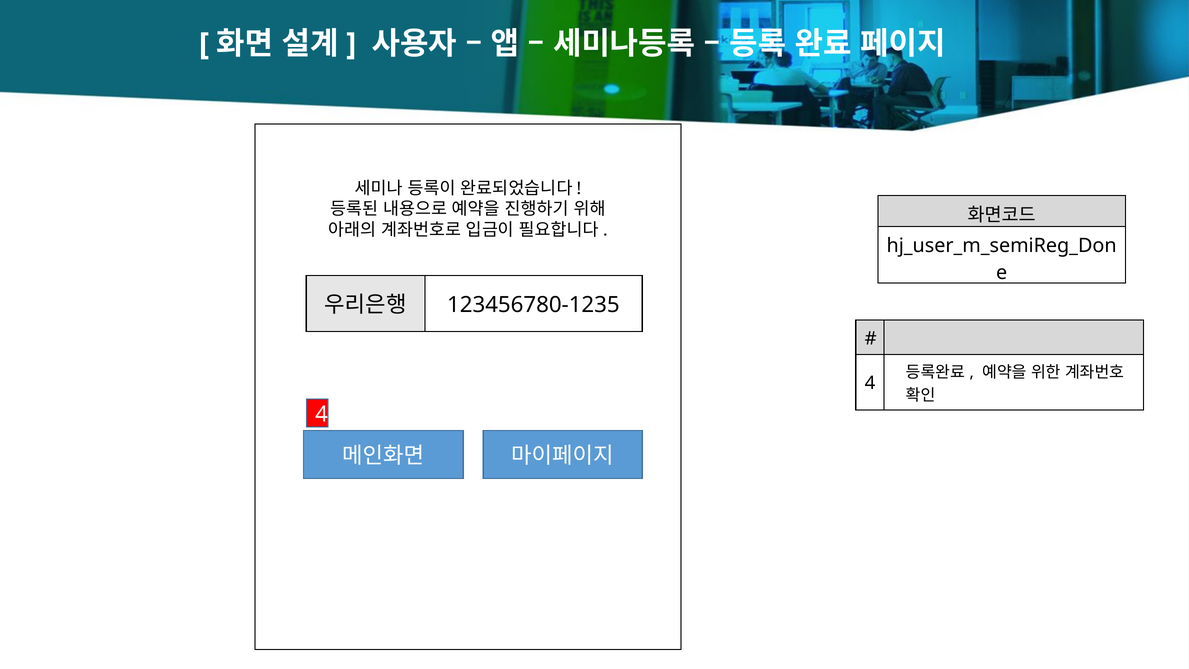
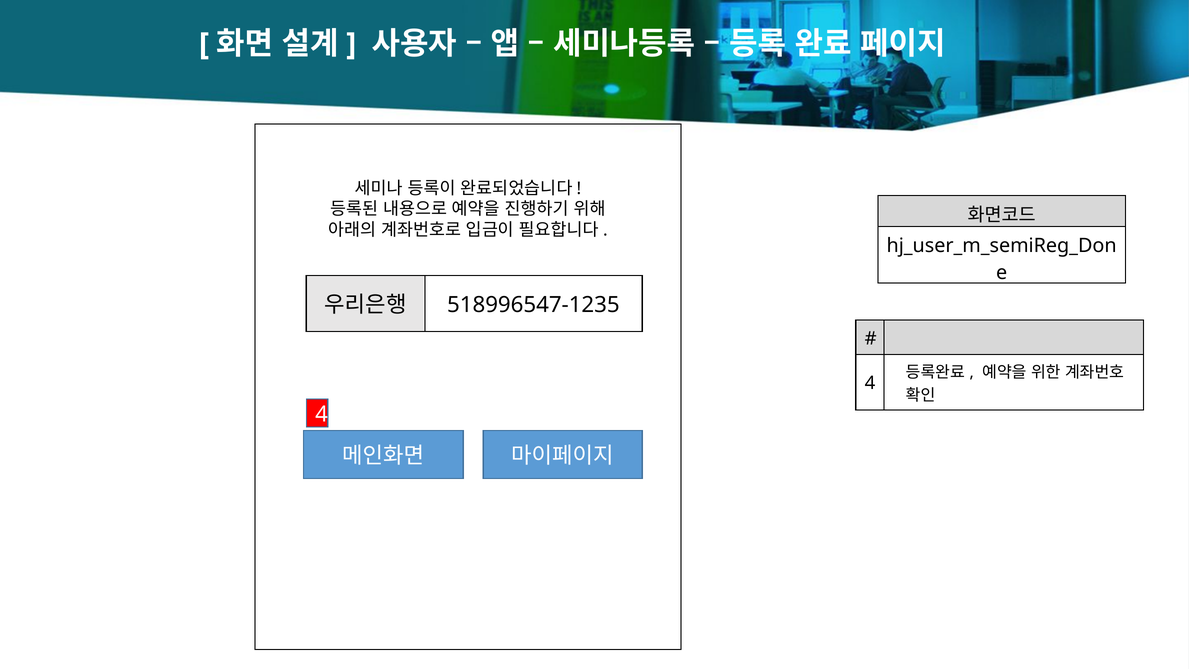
123456780-1235: 123456780-1235 -> 518996547-1235 (533, 305)
